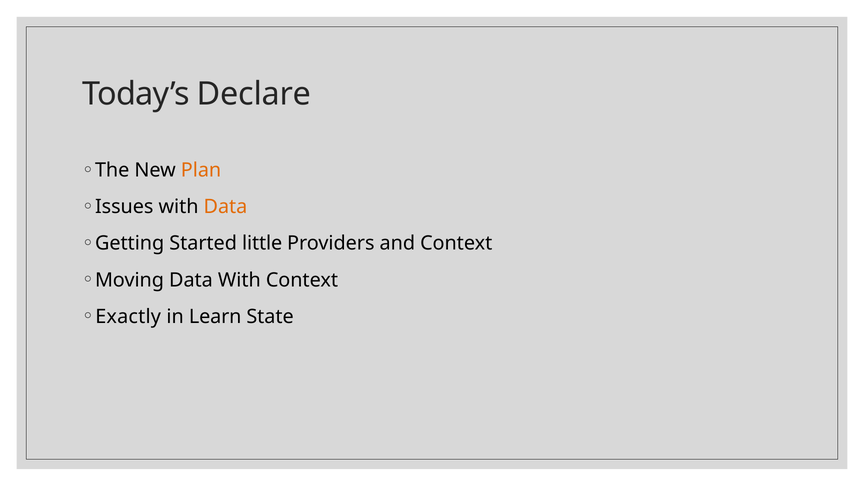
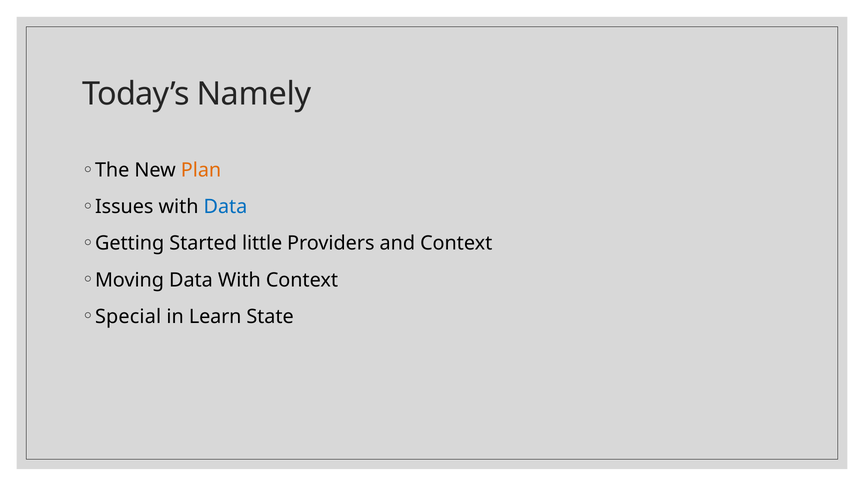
Declare: Declare -> Namely (254, 94)
Data colour: orange -> blue (225, 207)
Exactly: Exactly -> Special (128, 317)
